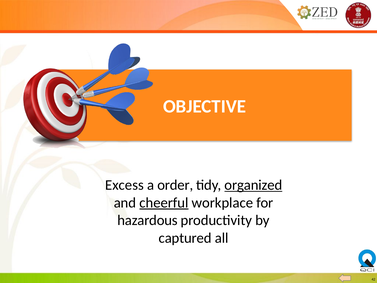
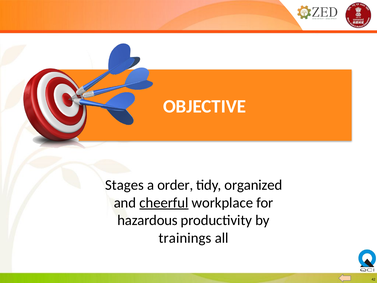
Excess: Excess -> Stages (124, 185)
organized underline: present -> none (253, 185)
captured: captured -> trainings (185, 238)
